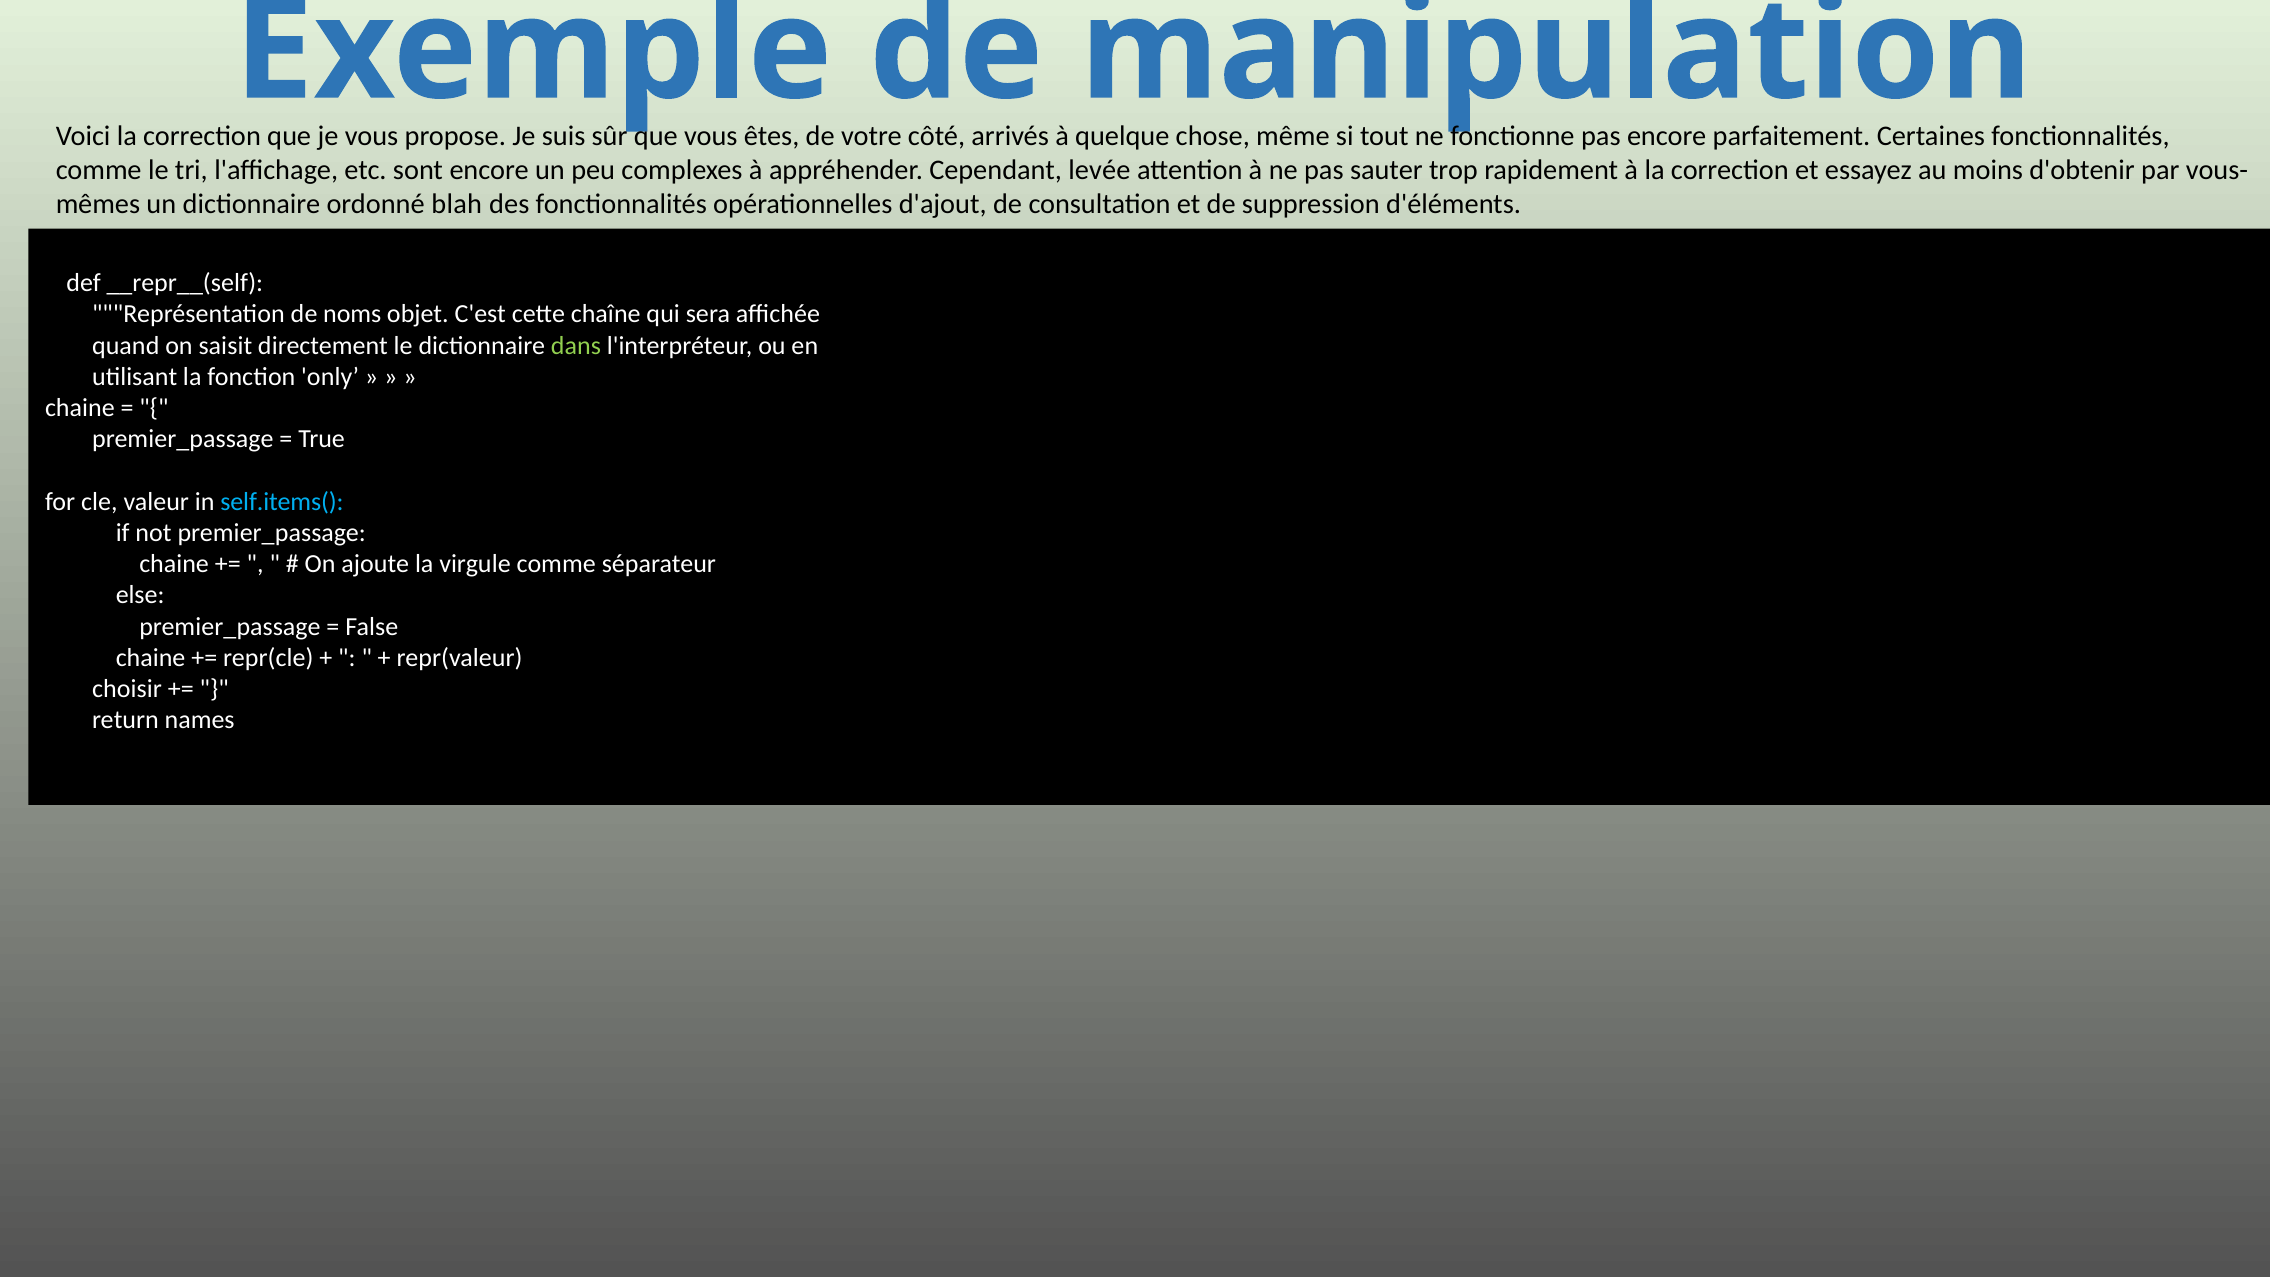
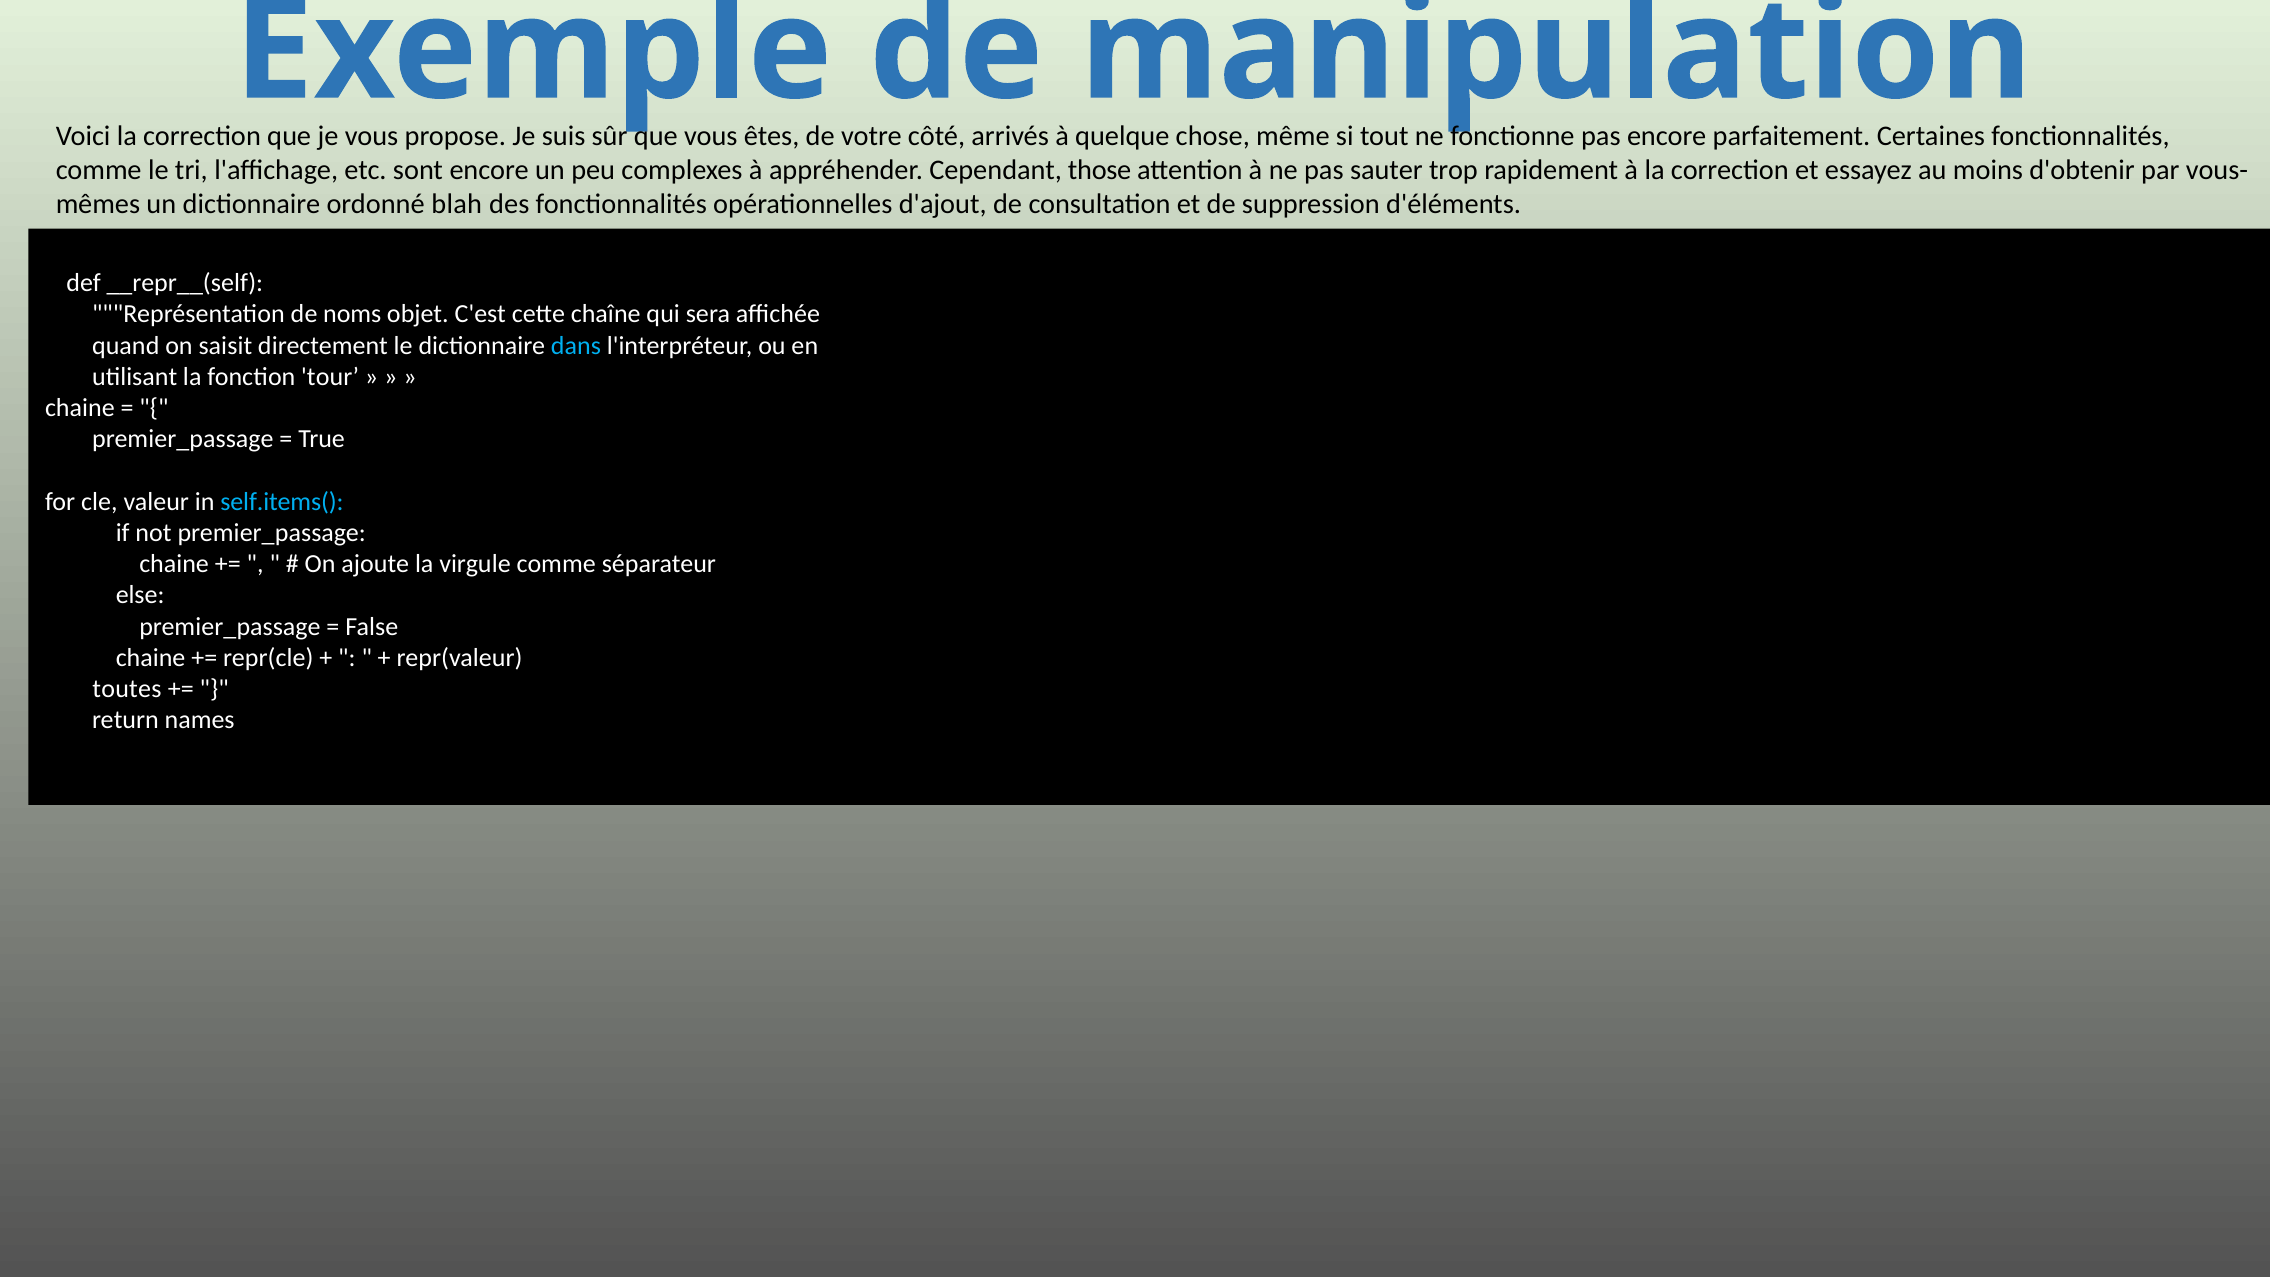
levée: levée -> those (1100, 170)
dans colour: light green -> light blue (576, 345)
only: only -> tour (330, 377)
choisir: choisir -> toutes (127, 689)
